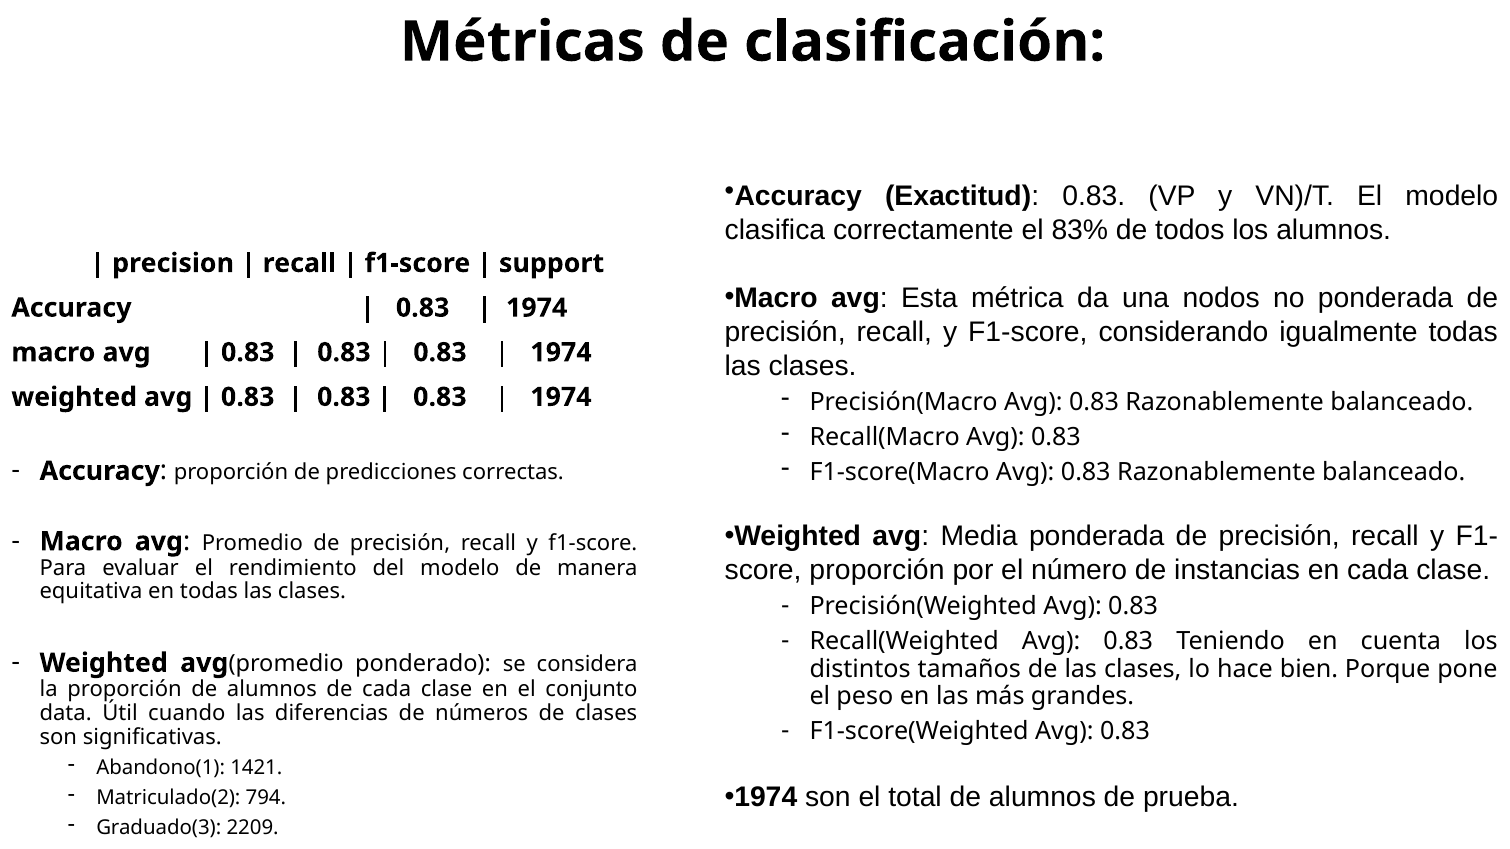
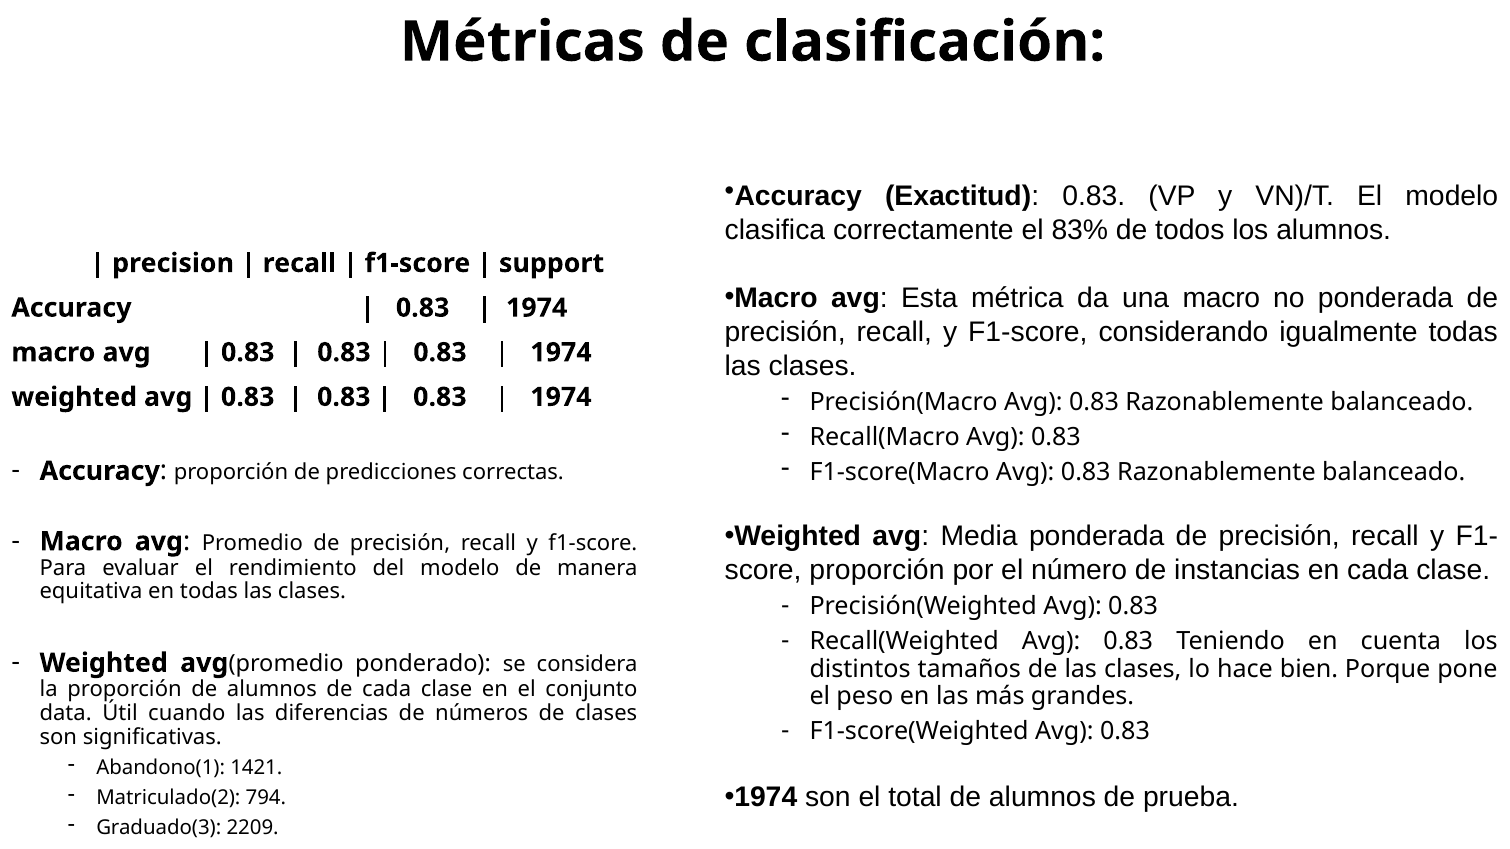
una nodos: nodos -> macro (1221, 298)
